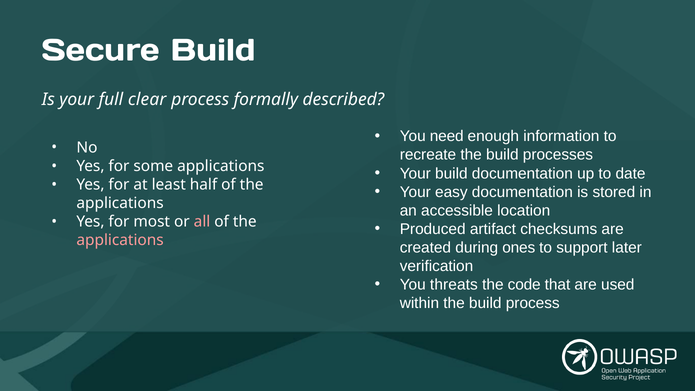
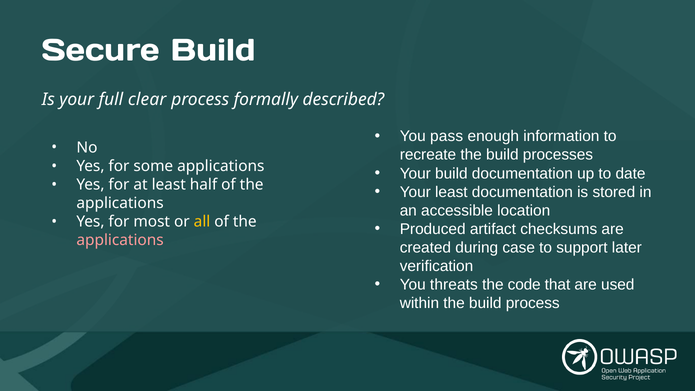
need: need -> pass (447, 136)
Your easy: easy -> least (451, 192)
all colour: pink -> yellow (202, 222)
ones: ones -> case (519, 247)
